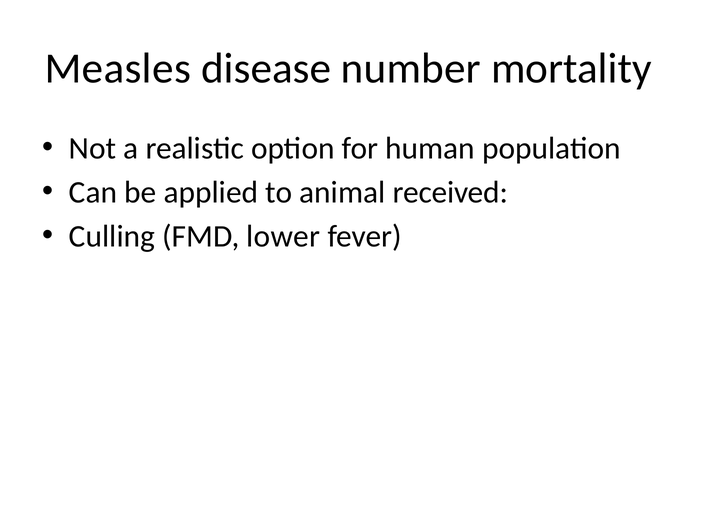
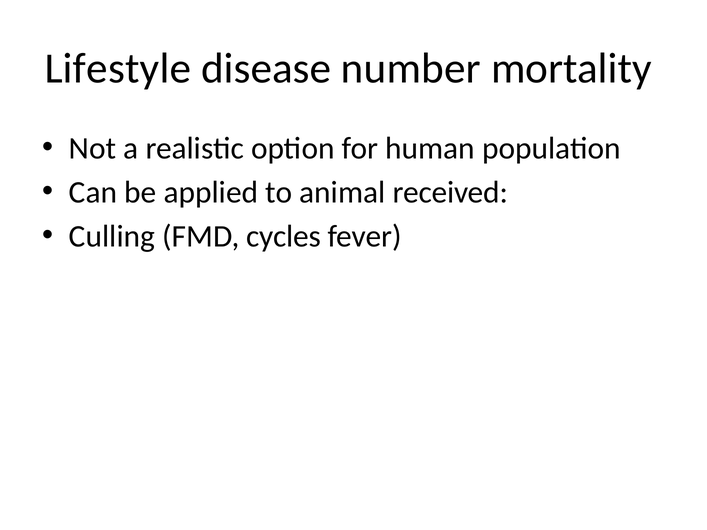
Measles: Measles -> Lifestyle (118, 68)
lower: lower -> cycles (284, 236)
